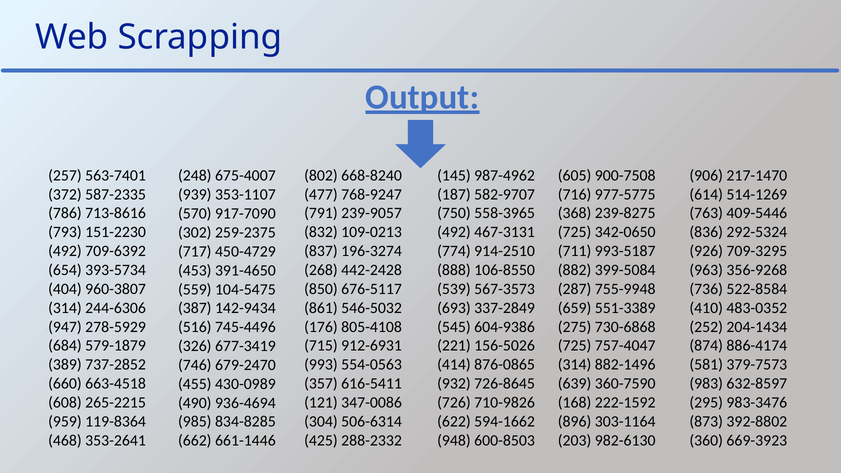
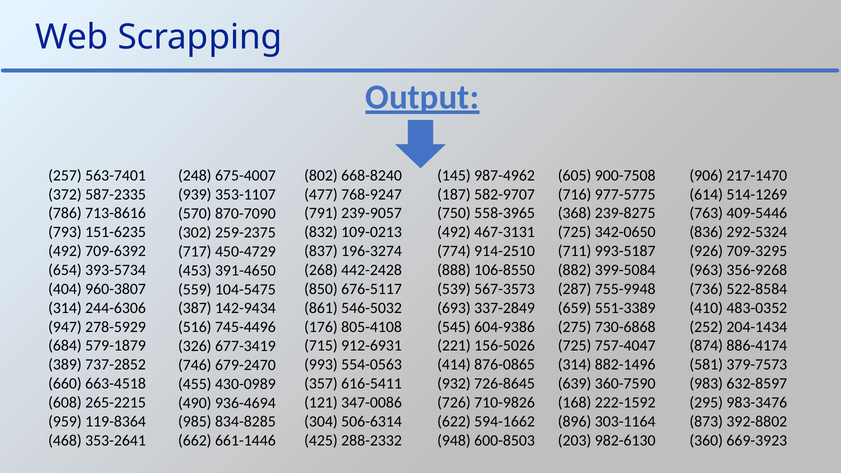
917-7090: 917-7090 -> 870-7090 (245, 214)
151-2230: 151-2230 -> 151-6235 (116, 232)
